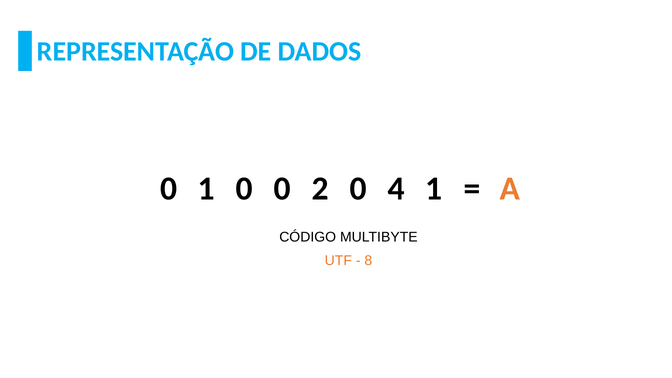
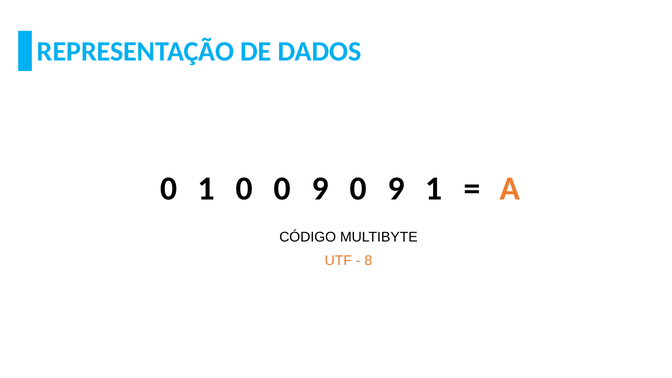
0 0 2: 2 -> 9 (320, 189)
4: 4 -> 9 (396, 189)
